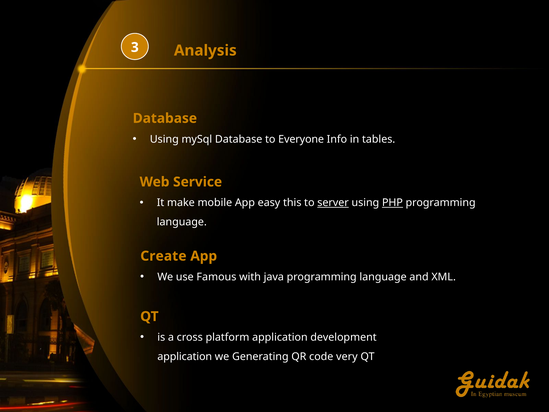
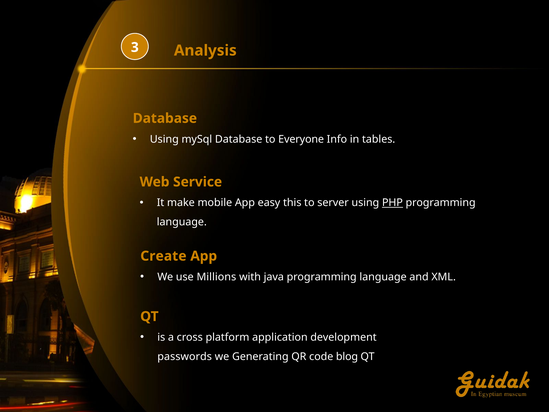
server underline: present -> none (333, 203)
Famous: Famous -> Millions (216, 277)
application: application -> passwords (185, 356)
very: very -> blog (347, 356)
